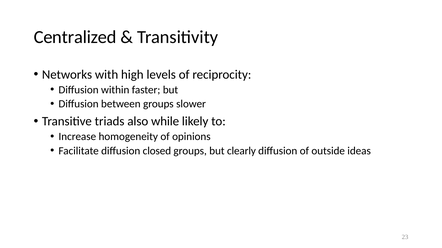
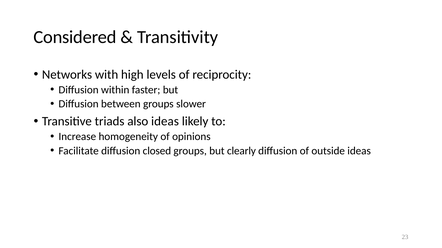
Centralized: Centralized -> Considered (75, 37)
also while: while -> ideas (165, 122)
